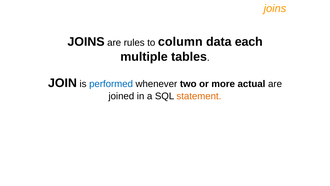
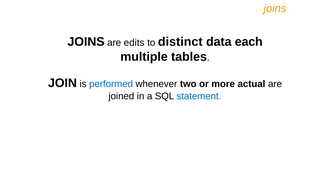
rules: rules -> edits (134, 43)
column: column -> distinct (180, 42)
statement colour: orange -> blue (199, 96)
